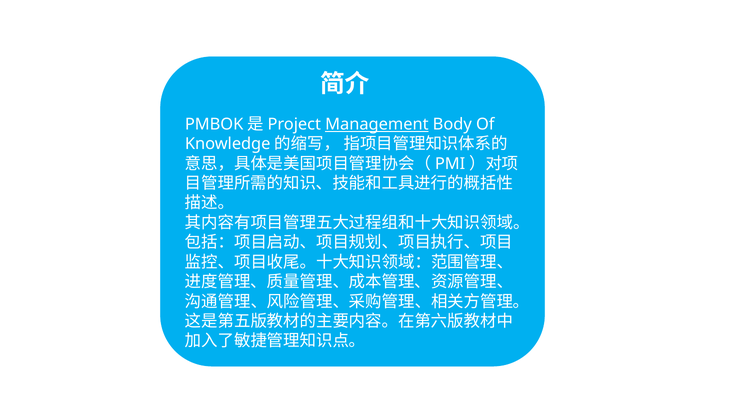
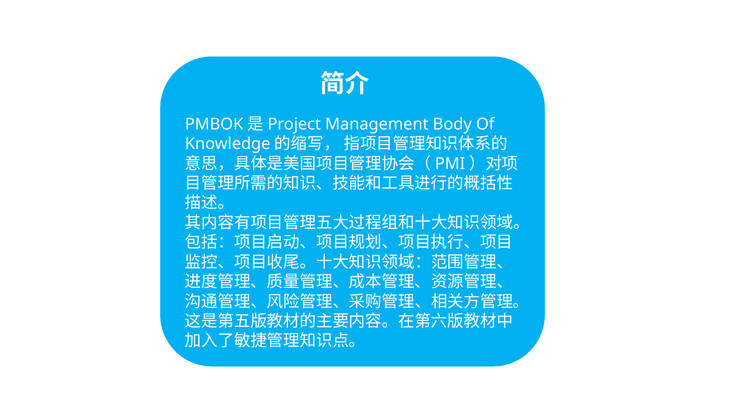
Management underline: present -> none (377, 124)
